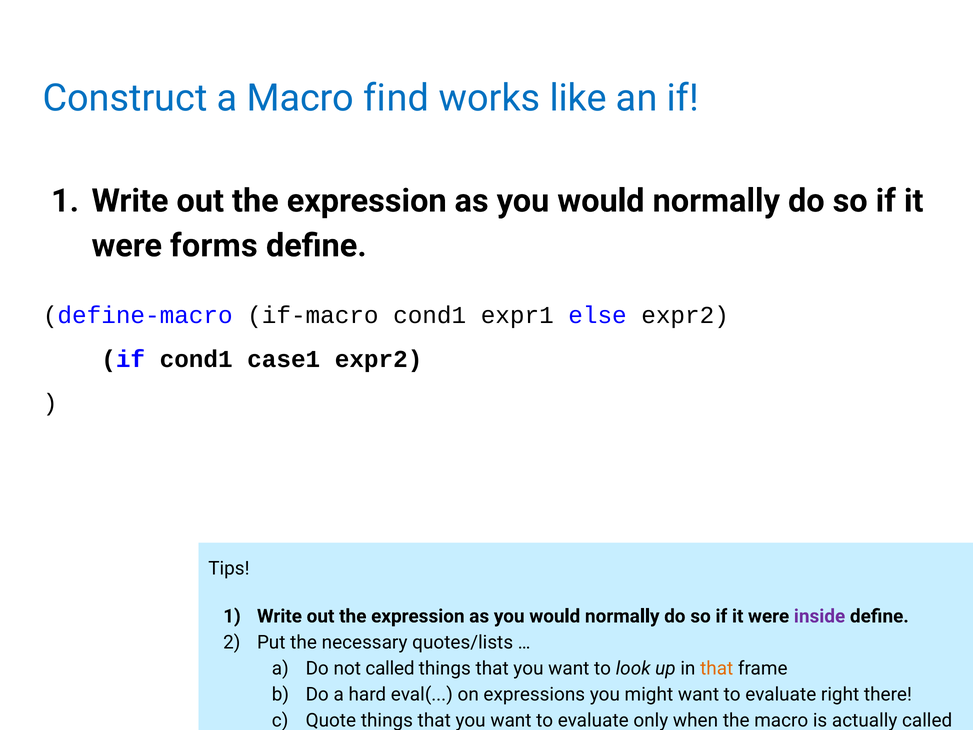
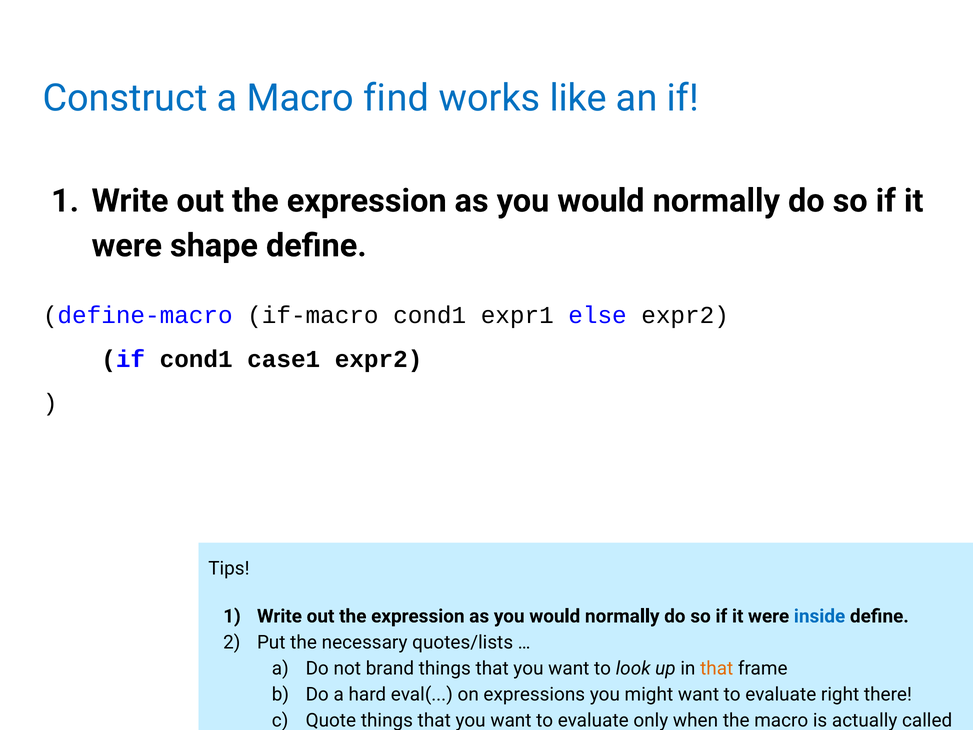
forms: forms -> shape (214, 246)
inside colour: purple -> blue (820, 616)
not called: called -> brand (390, 668)
